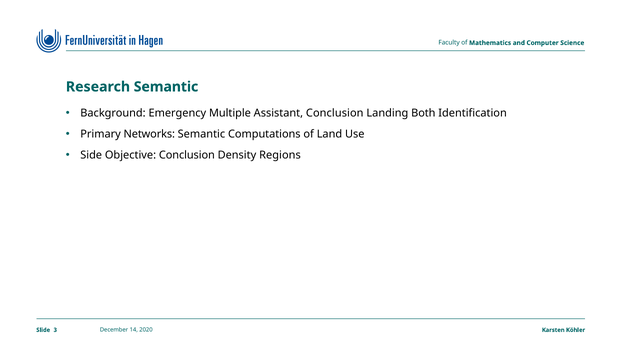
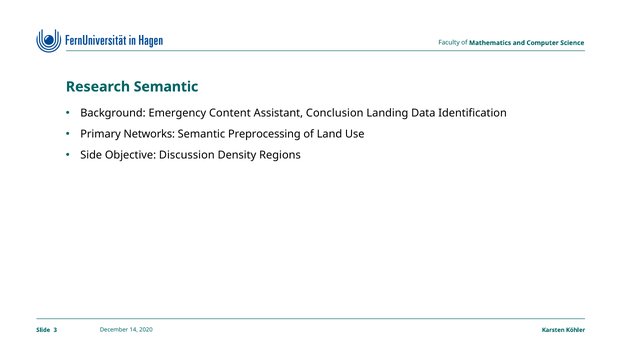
Multiple: Multiple -> Content (230, 113)
Both: Both -> Data (423, 113)
Computations: Computations -> Preprocessing (264, 134)
Objective Conclusion: Conclusion -> Discussion (187, 155)
